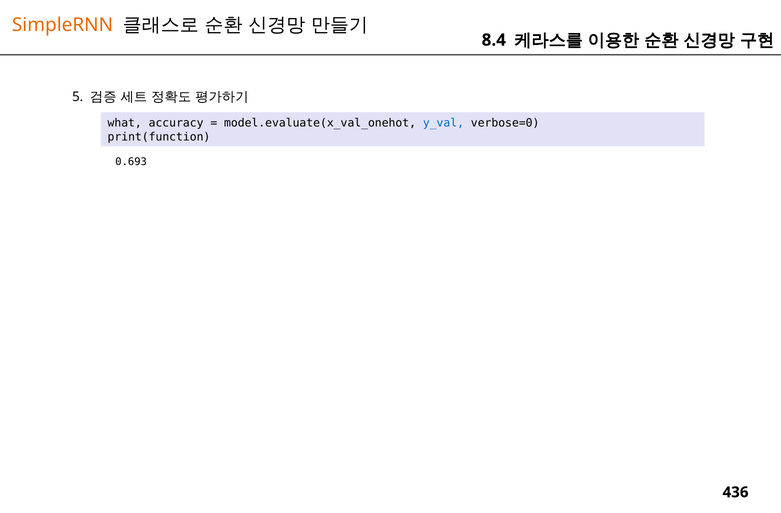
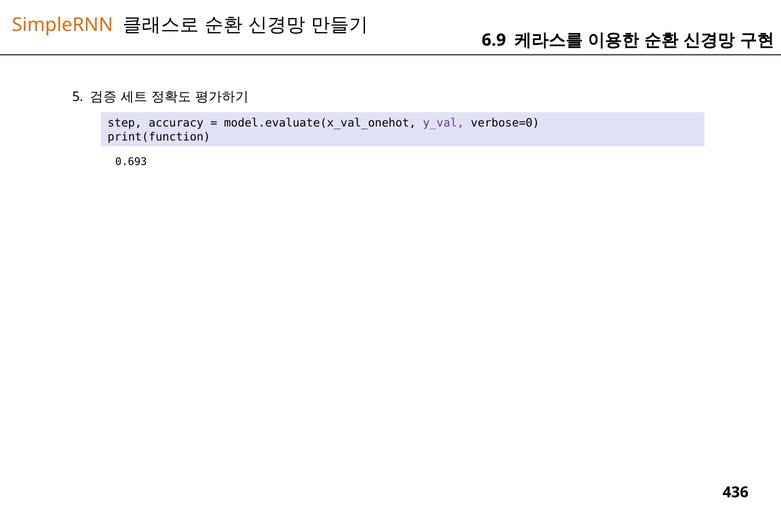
8.4: 8.4 -> 6.9 (494, 40)
what: what -> step (125, 123)
y_val colour: blue -> purple (443, 123)
